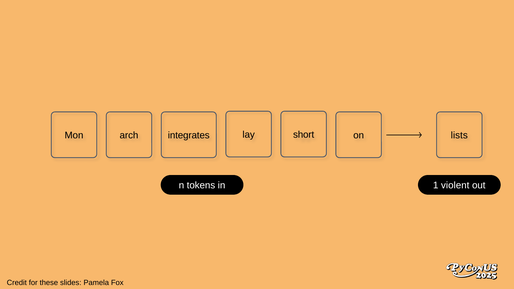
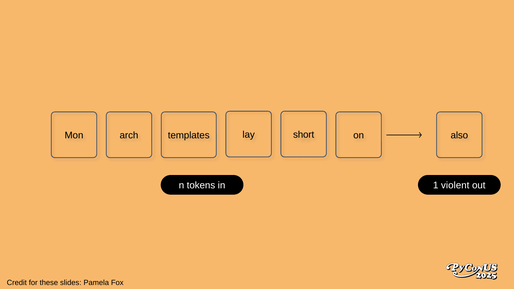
integrates: integrates -> templates (189, 135)
lists: lists -> also (459, 135)
